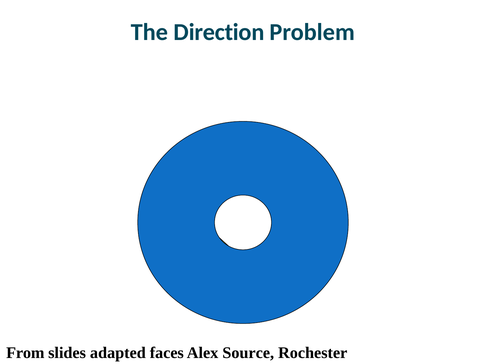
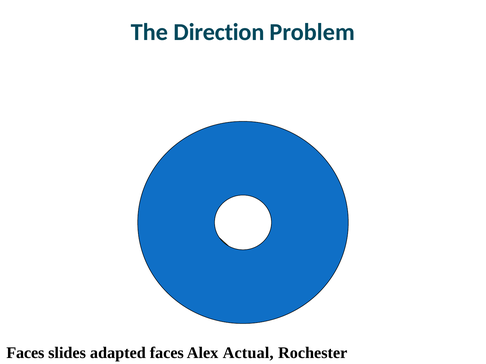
From: From -> Faces (25, 353)
Source: Source -> Actual (248, 353)
